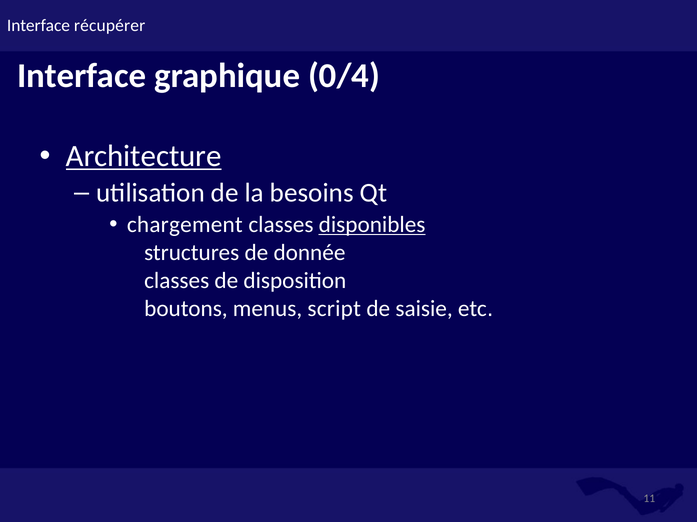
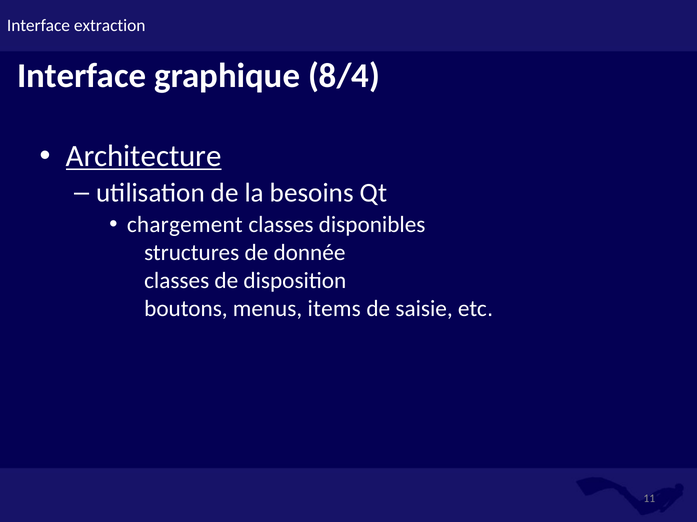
récupérer: récupérer -> extraction (110, 26)
0/4: 0/4 -> 8/4 (344, 76)
disponibles underline: present -> none (372, 225)
script: script -> items (334, 309)
